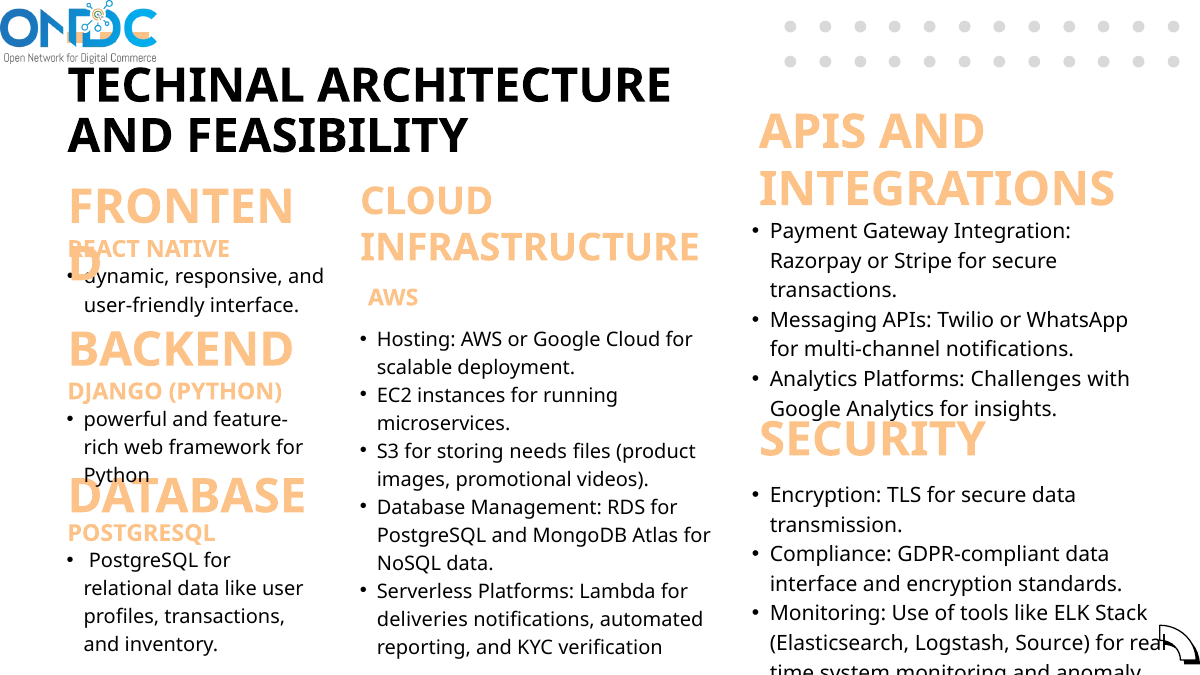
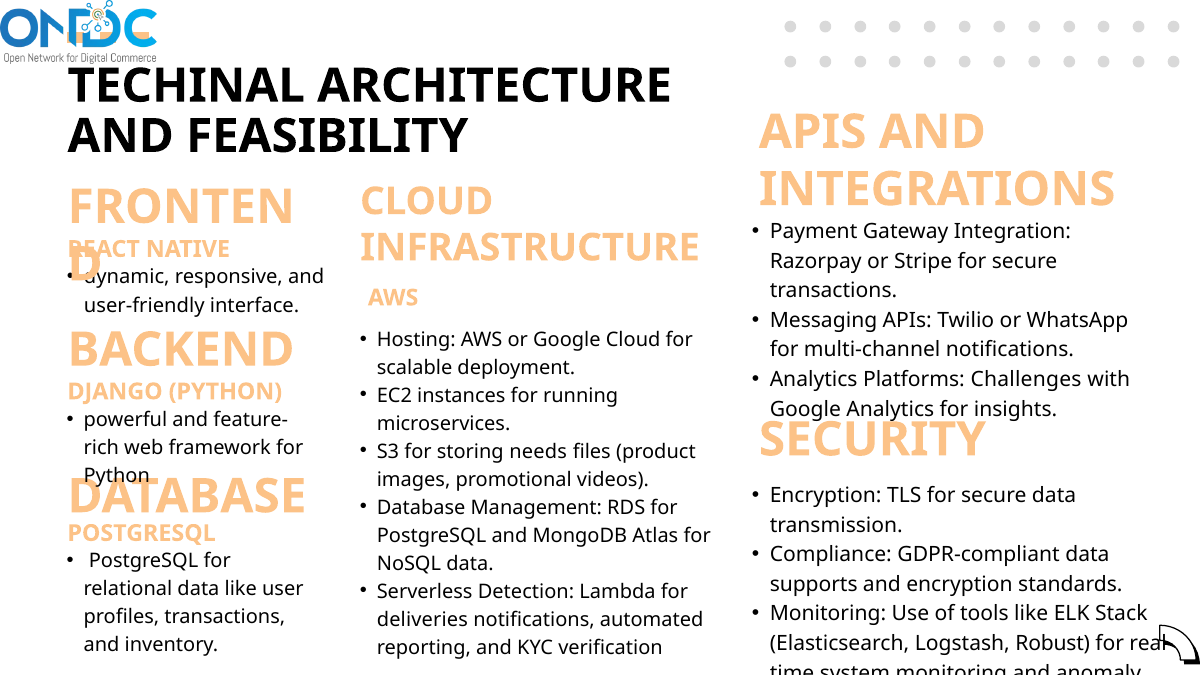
interface: interface -> supports (814, 584)
Serverless Platforms: Platforms -> Detection (526, 591)
Source: Source -> Robust (1053, 643)
